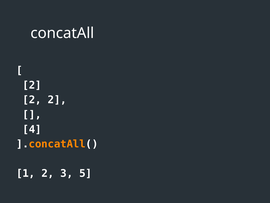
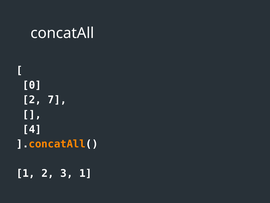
2: 2 -> 0 (32, 85)
2: 2 -> 7 (57, 100)
3 5: 5 -> 1 (86, 173)
